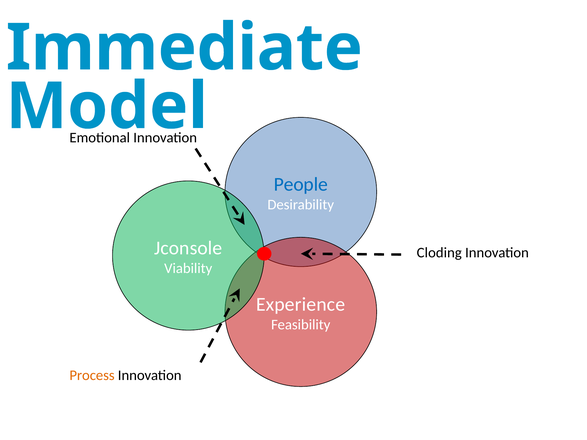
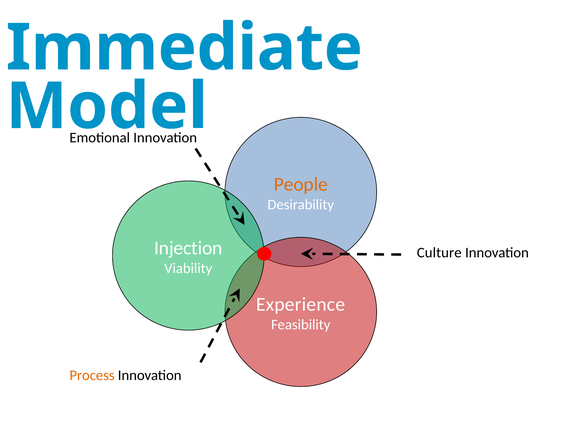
People colour: blue -> orange (301, 185)
Jconsole: Jconsole -> Injection (188, 248)
Cloding: Cloding -> Culture (439, 253)
